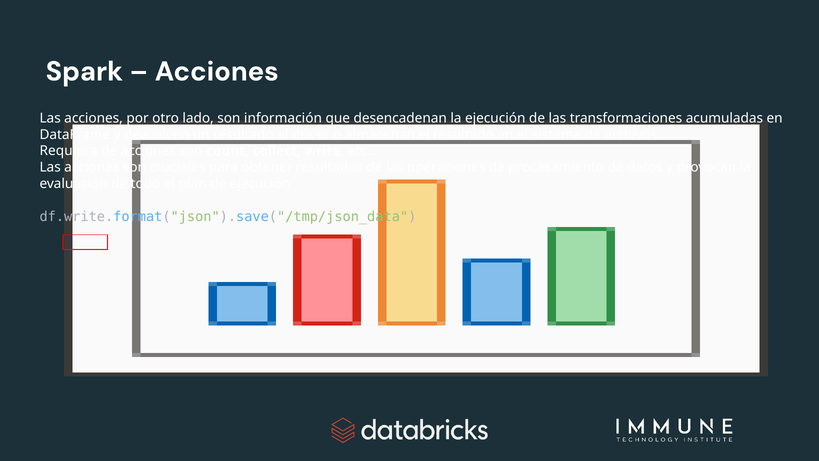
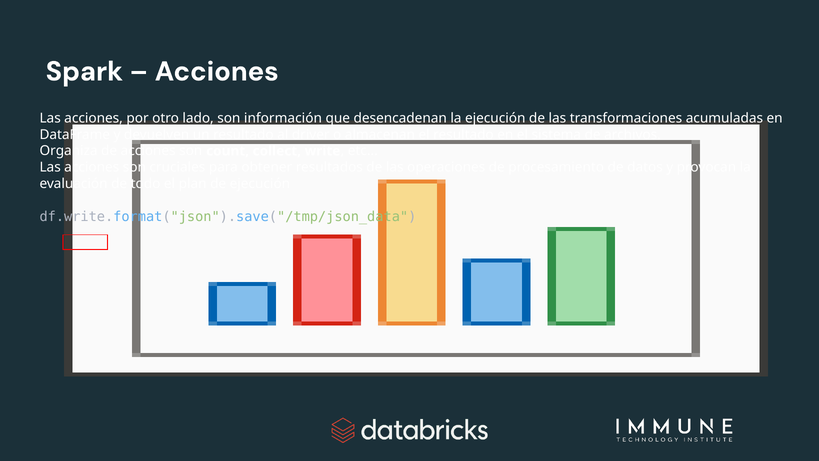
Requiera: Requiera -> Organiza (69, 151)
